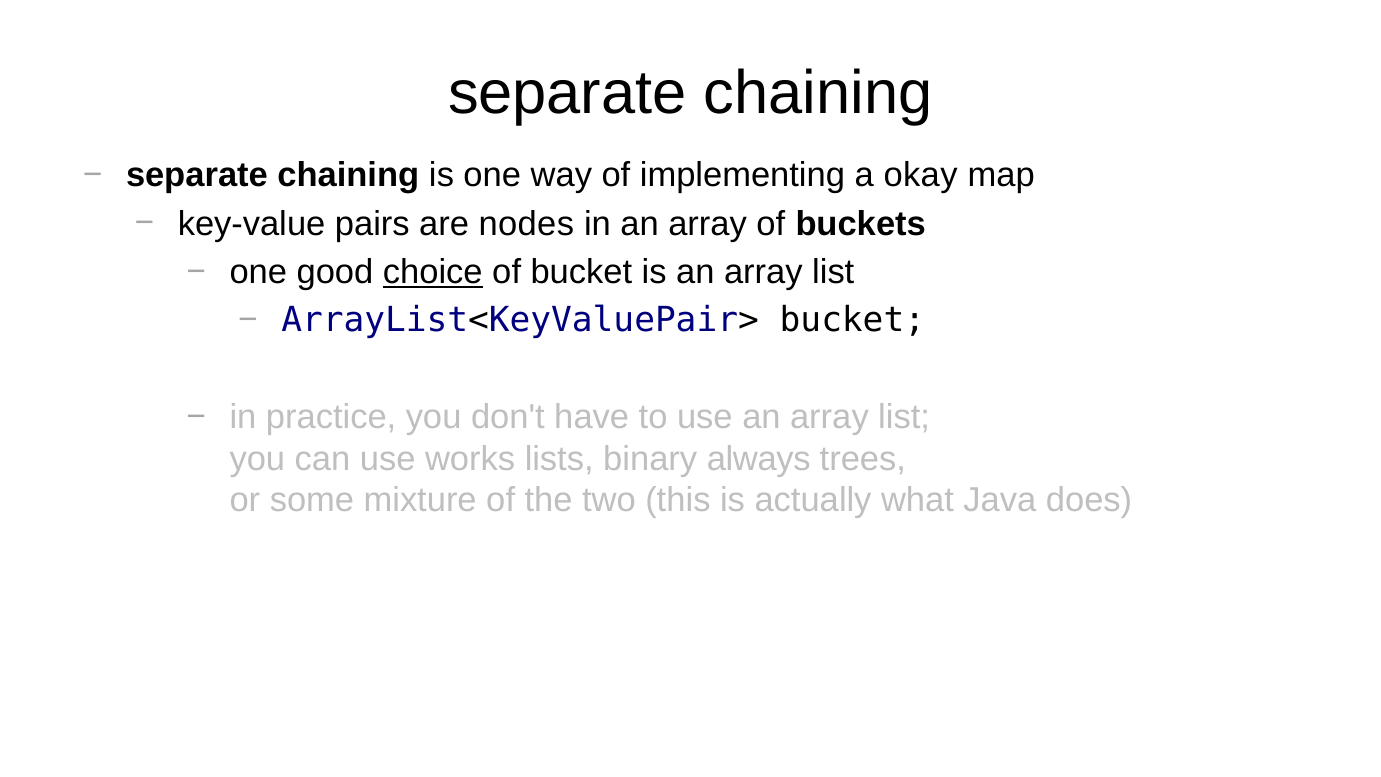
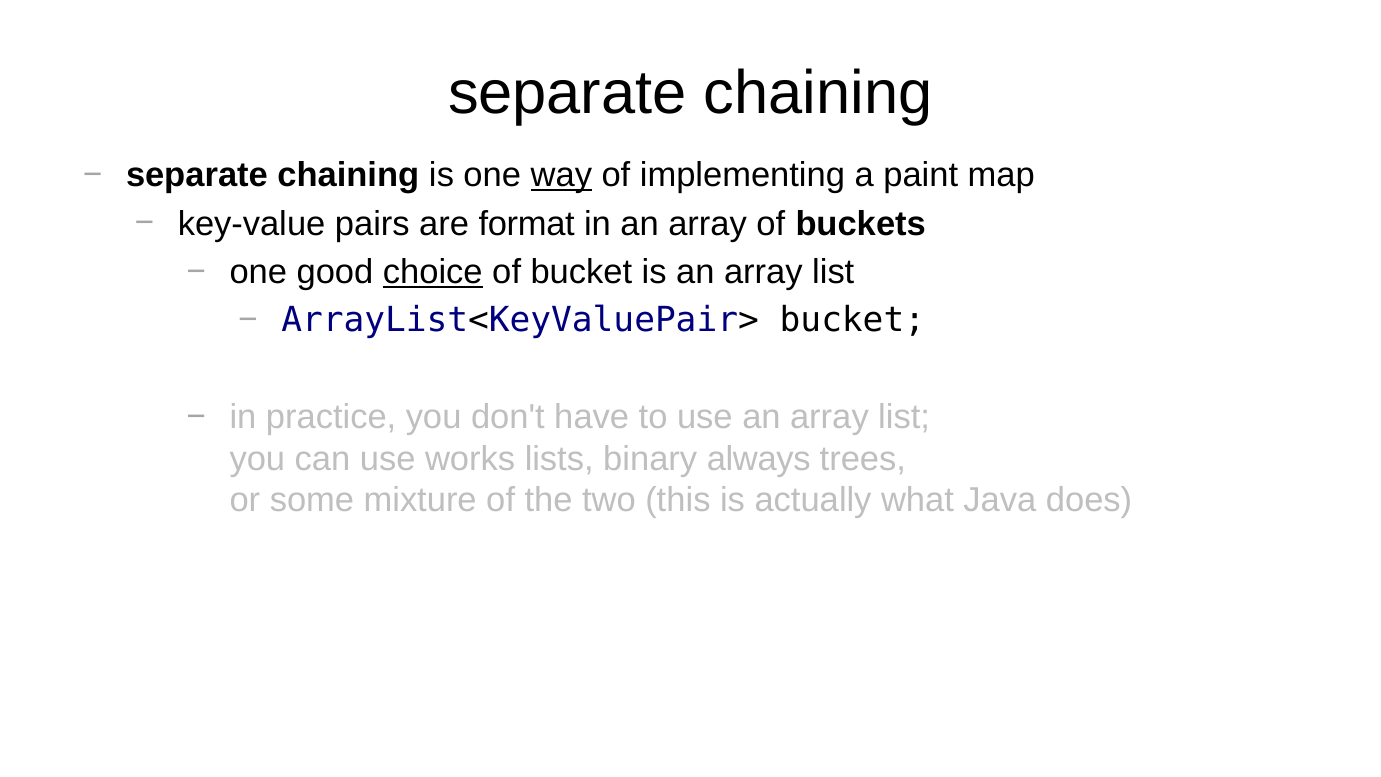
way underline: none -> present (561, 176)
okay: okay -> paint (921, 176)
nodes: nodes -> format (527, 224)
